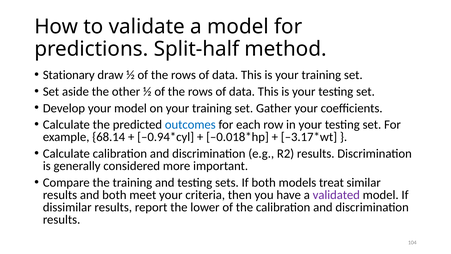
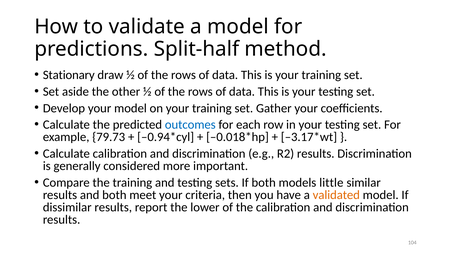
68.14: 68.14 -> 79.73 (109, 137)
treat: treat -> little (331, 182)
validated colour: purple -> orange (336, 195)
